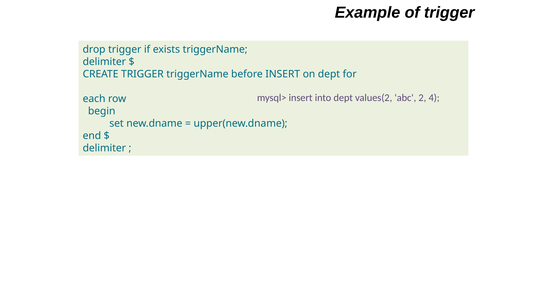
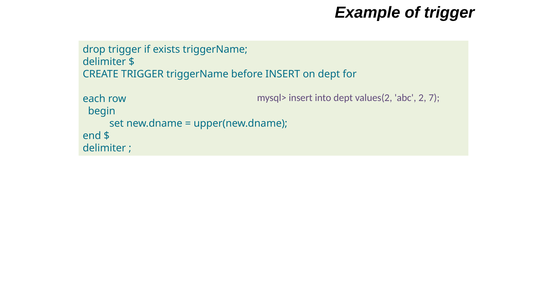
4: 4 -> 7 (434, 98)
